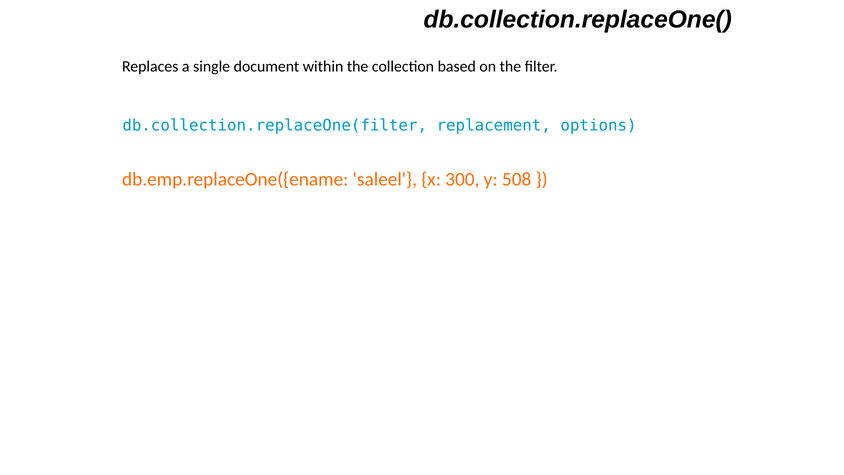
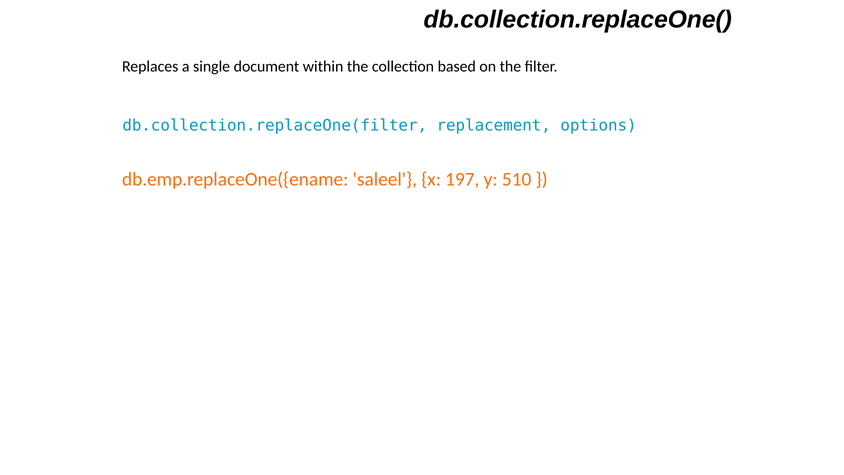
300: 300 -> 197 (462, 179)
508: 508 -> 510 (517, 179)
